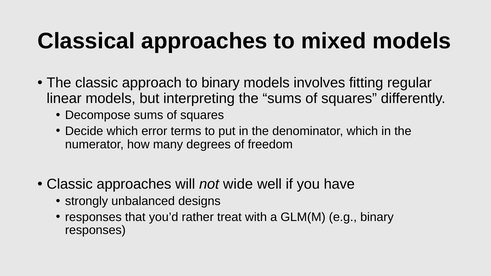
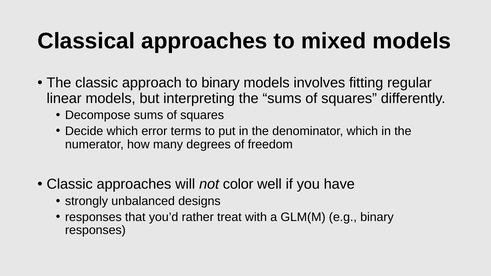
wide: wide -> color (238, 184)
